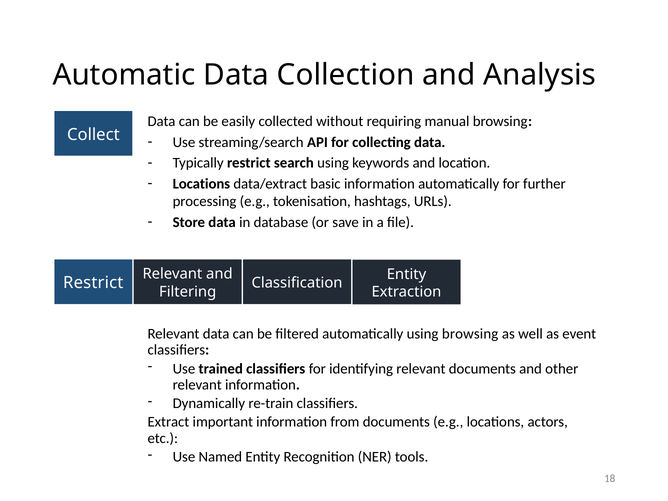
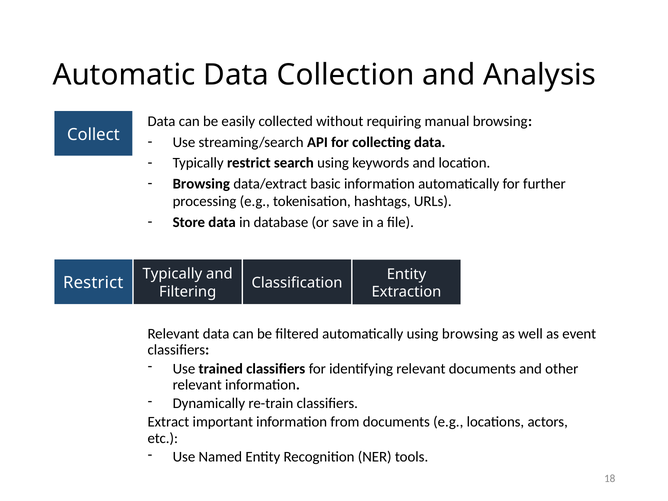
Locations: Locations -> Browsing (201, 184)
Relevant: Relevant -> Typically (172, 274)
